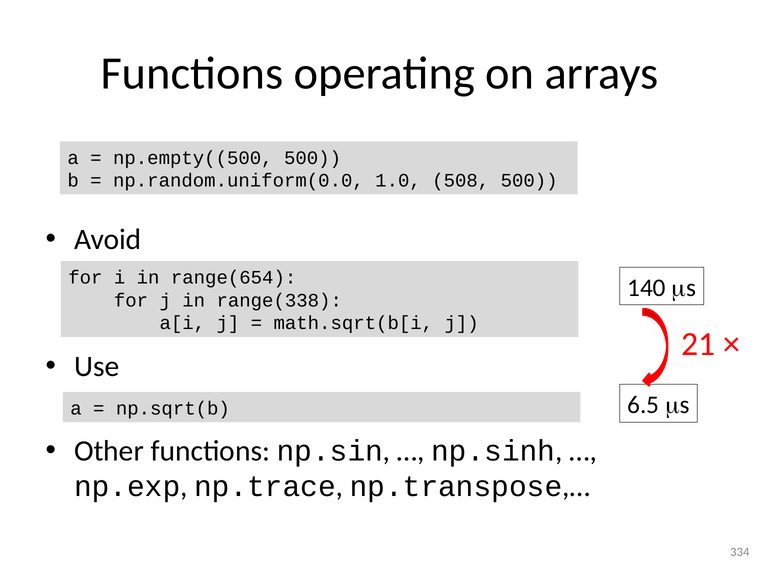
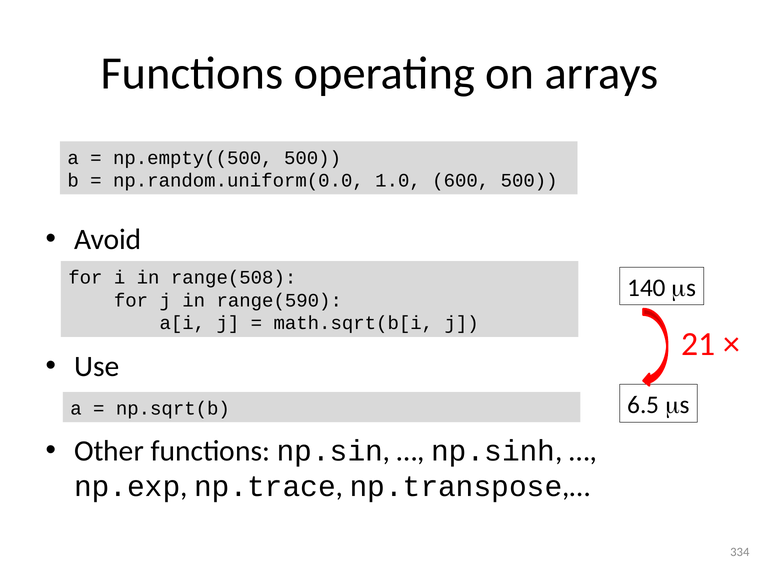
508: 508 -> 600 (461, 181)
range(654: range(654 -> range(508 (234, 278)
range(338: range(338 -> range(590 (279, 300)
